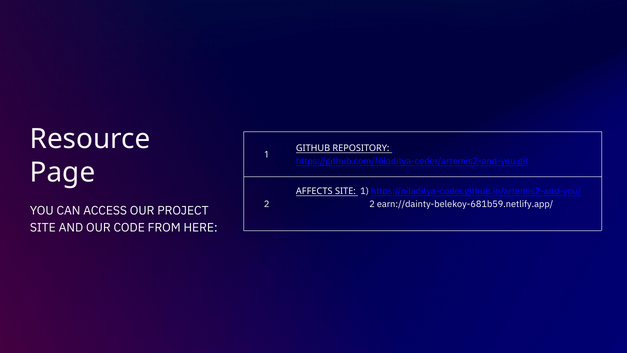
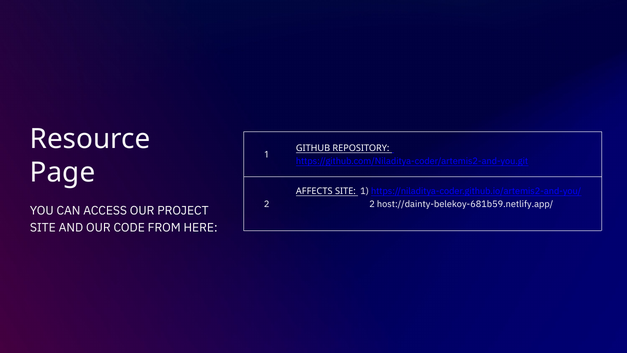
earn://dainty-belekoy-681b59.netlify.app/: earn://dainty-belekoy-681b59.netlify.app/ -> host://dainty-belekoy-681b59.netlify.app/ (465, 204)
